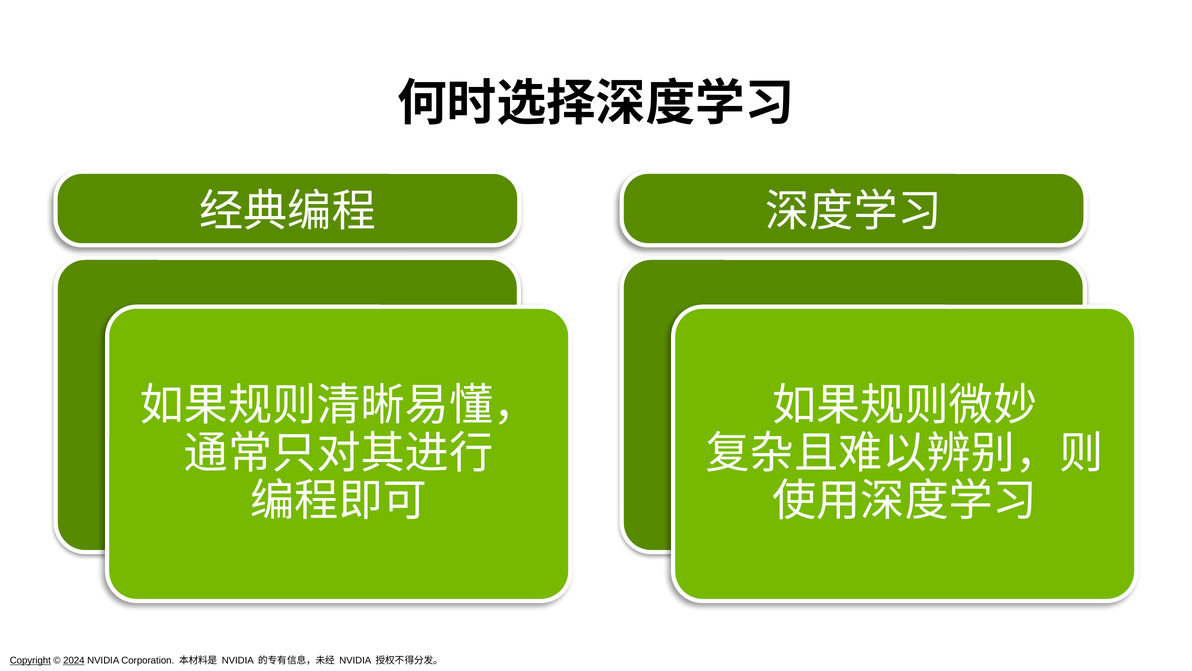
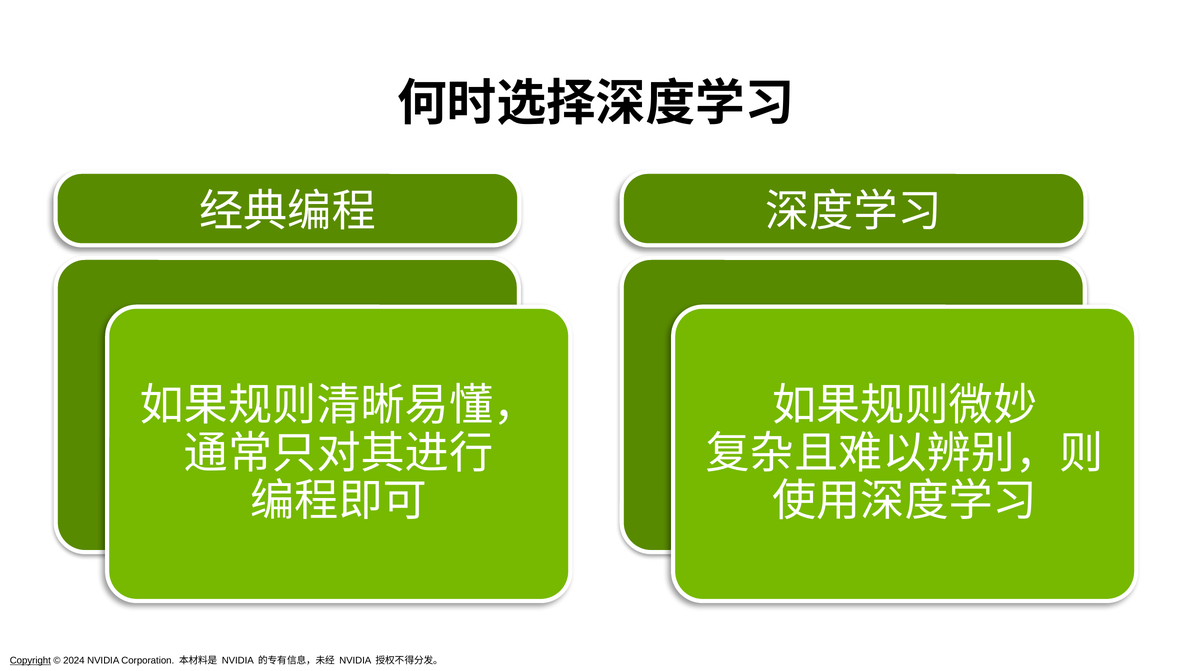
2024 underline: present -> none (74, 660)
